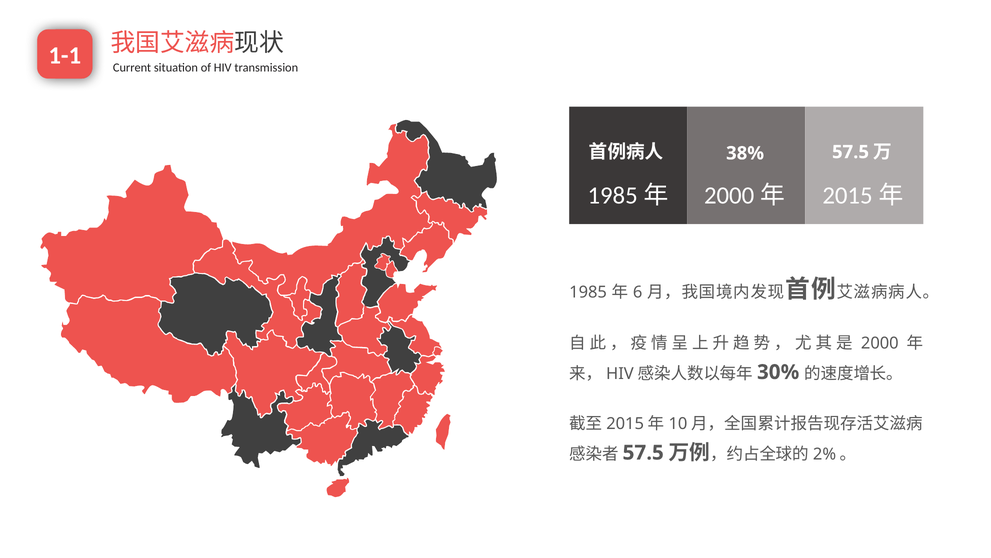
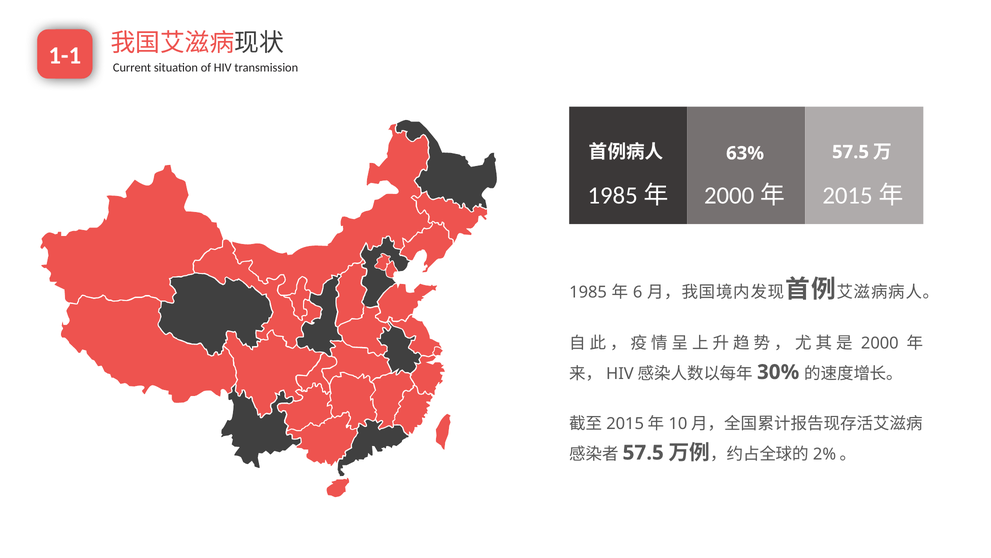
38%: 38% -> 63% (745, 153)
